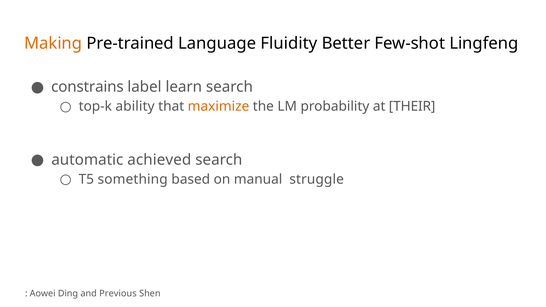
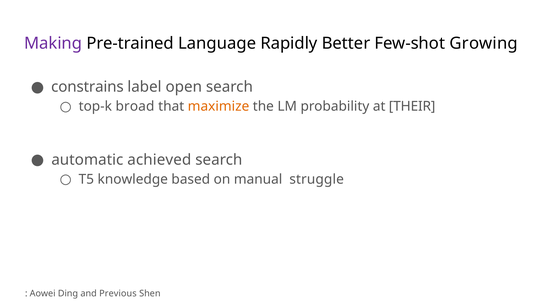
Making colour: orange -> purple (53, 43)
Fluidity: Fluidity -> Rapidly (289, 43)
Lingfeng: Lingfeng -> Growing (484, 43)
learn: learn -> open (184, 87)
ability: ability -> broad (135, 106)
something: something -> knowledge (133, 179)
